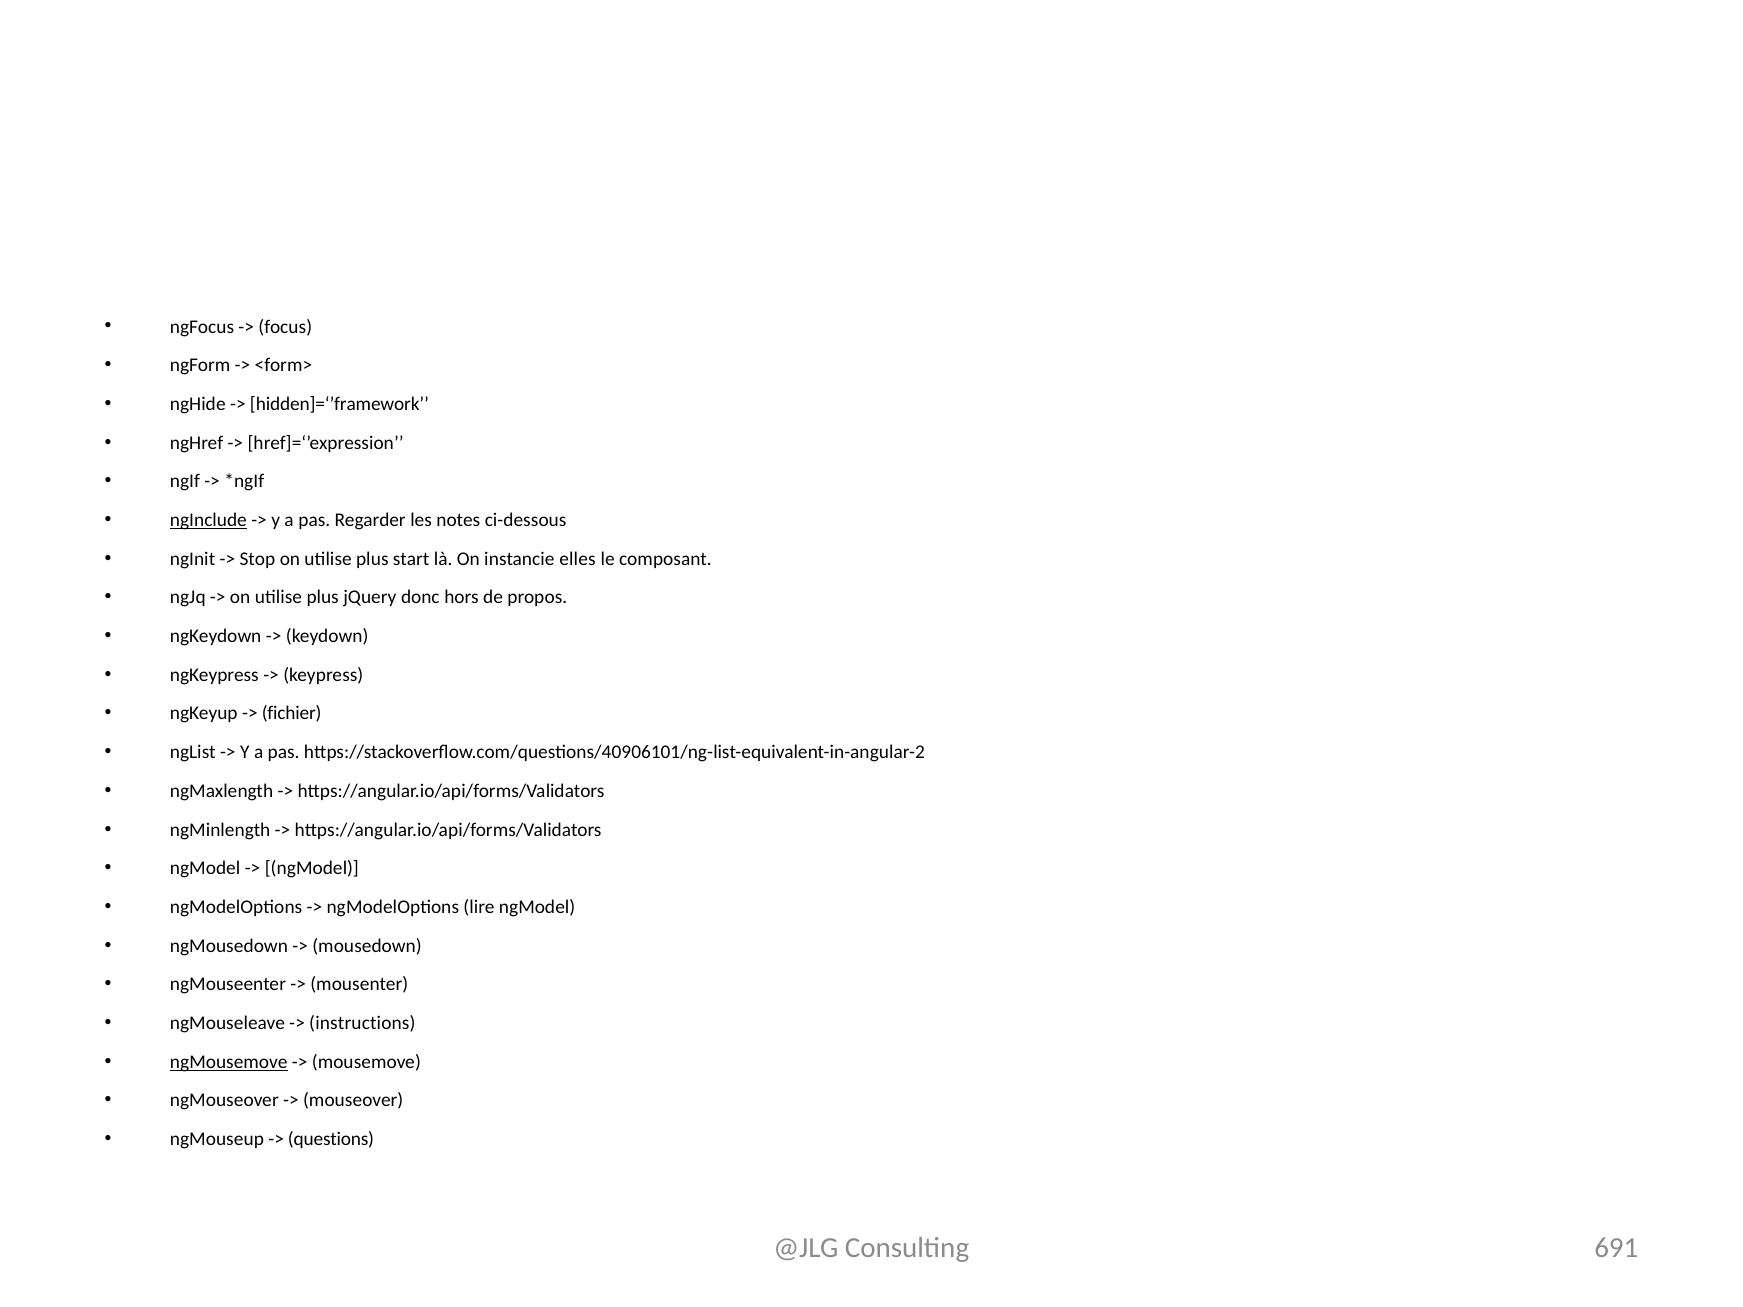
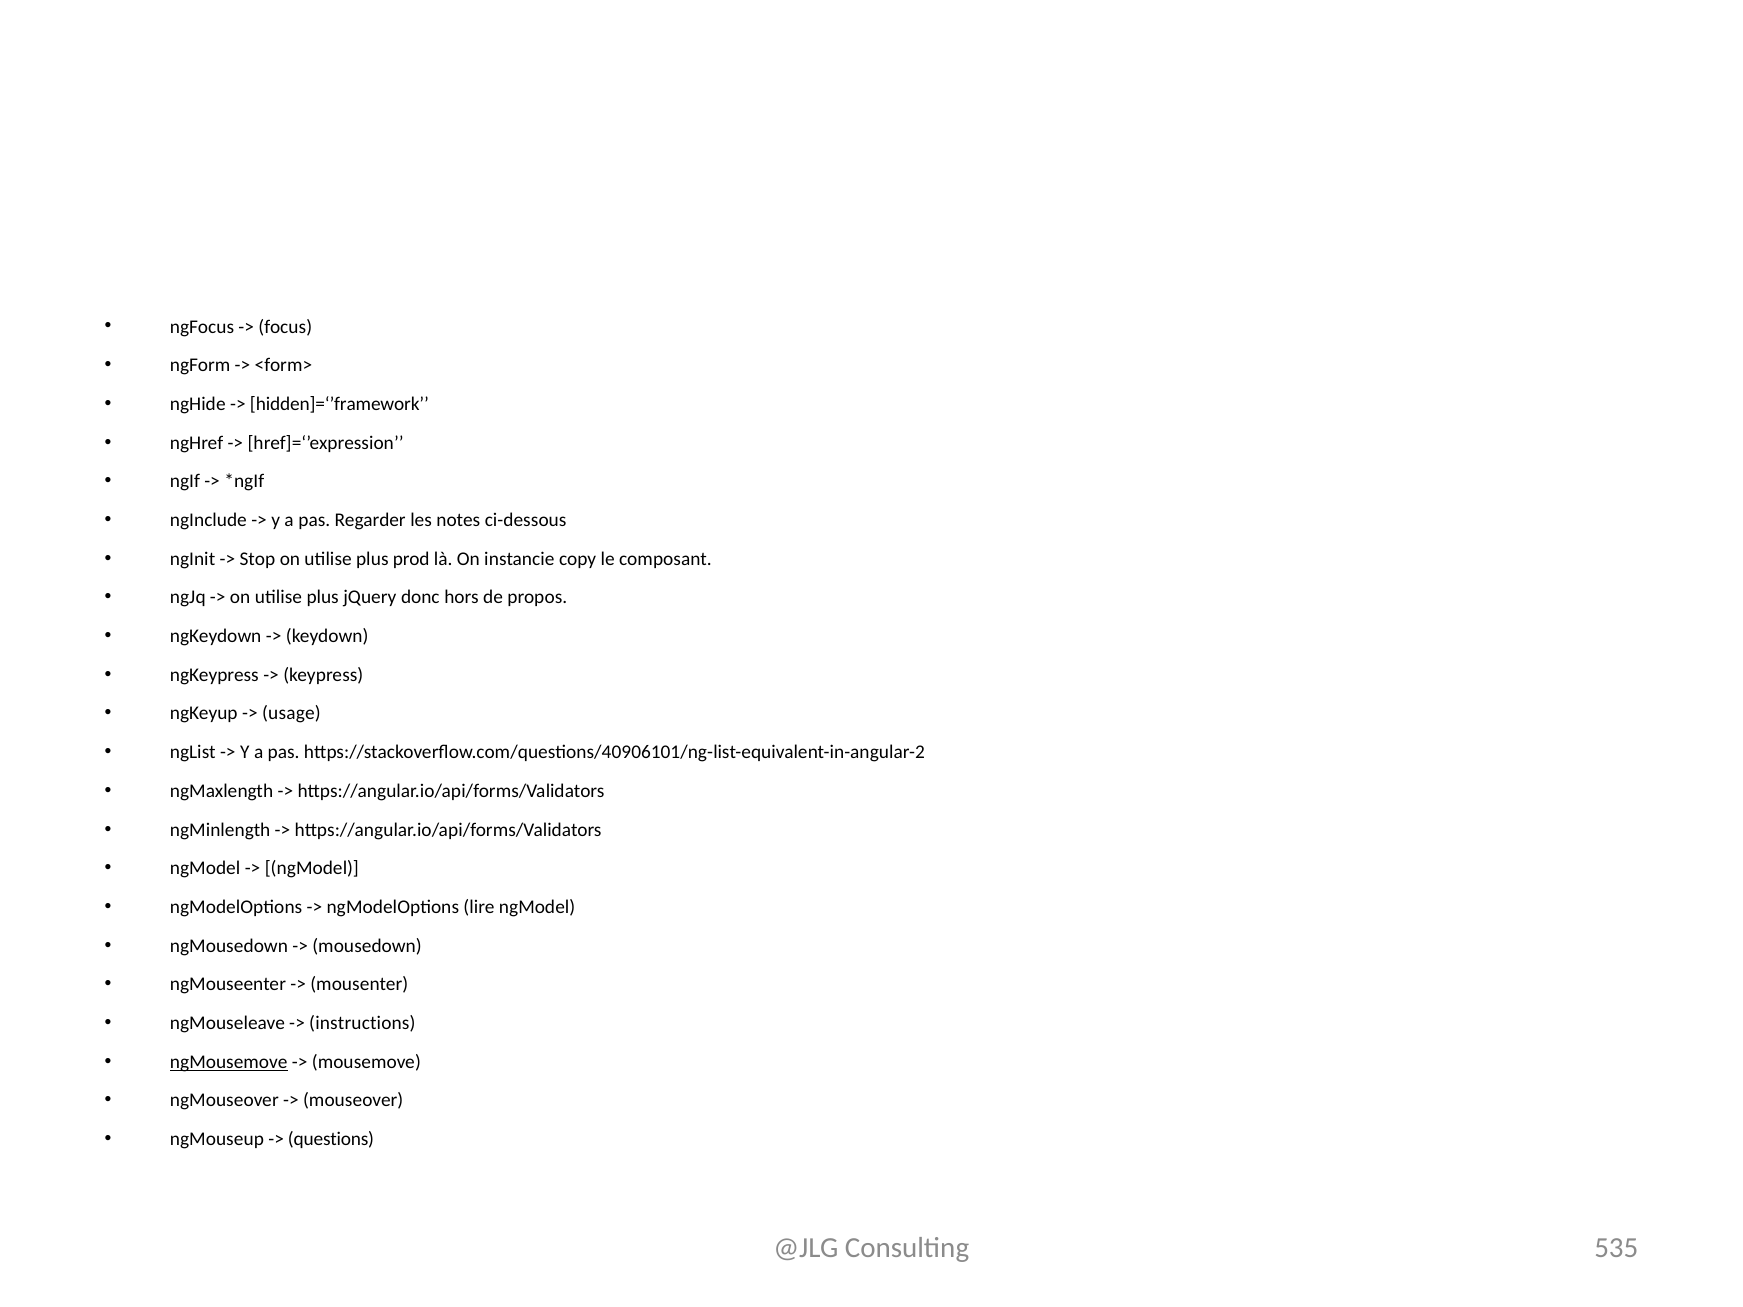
ngInclude underline: present -> none (208, 520)
start: start -> prod (411, 559)
elles: elles -> copy (578, 559)
fichier: fichier -> usage (291, 714)
691: 691 -> 535 (1616, 1248)
